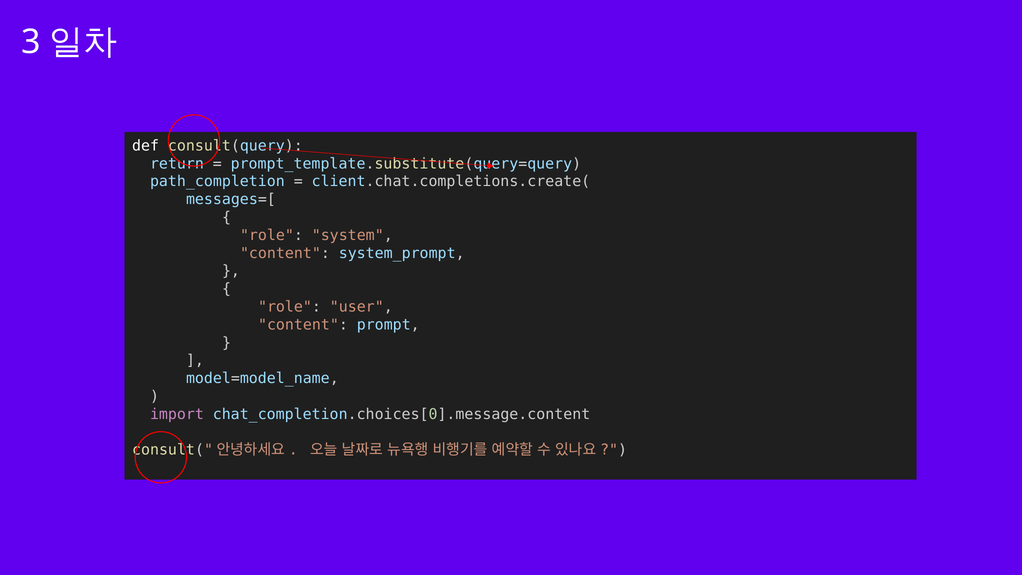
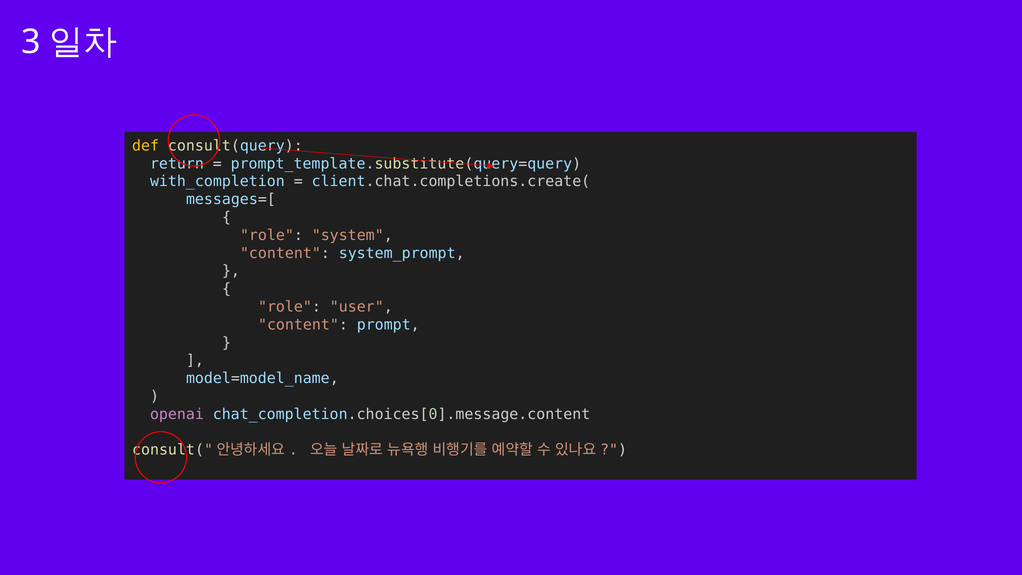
def colour: white -> yellow (146, 146)
path_completion: path_completion -> with_completion (217, 181)
import: import -> openai (177, 414)
